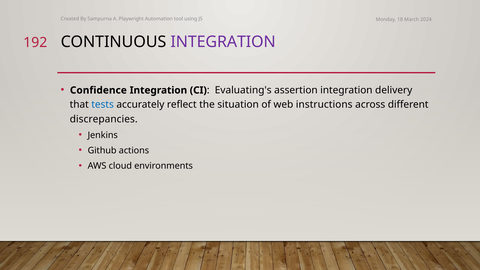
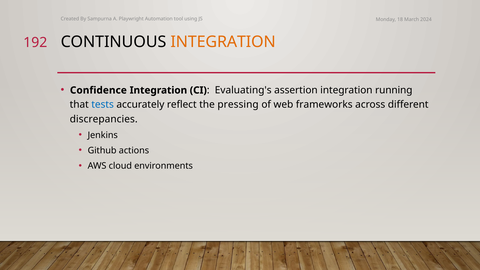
INTEGRATION colour: purple -> orange (223, 42)
delivery: delivery -> running (394, 90)
situation: situation -> pressing (238, 105)
instructions: instructions -> frameworks (324, 105)
